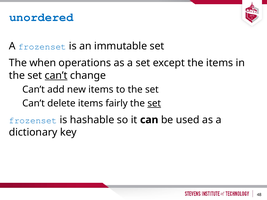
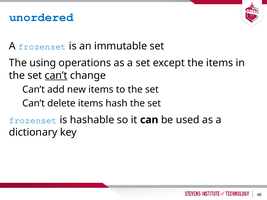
when: when -> using (43, 63)
fairly: fairly -> hash (117, 103)
set underline: present -> none (154, 103)
